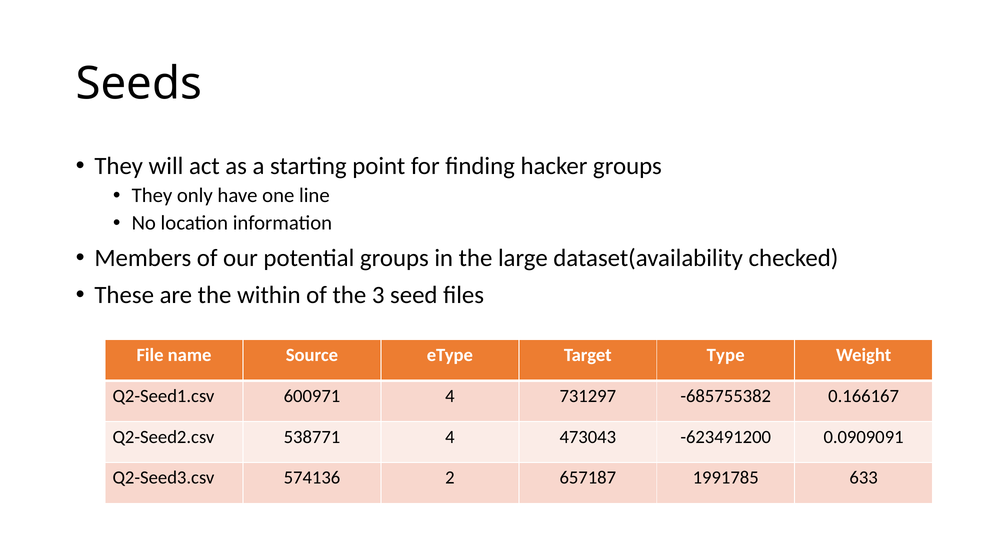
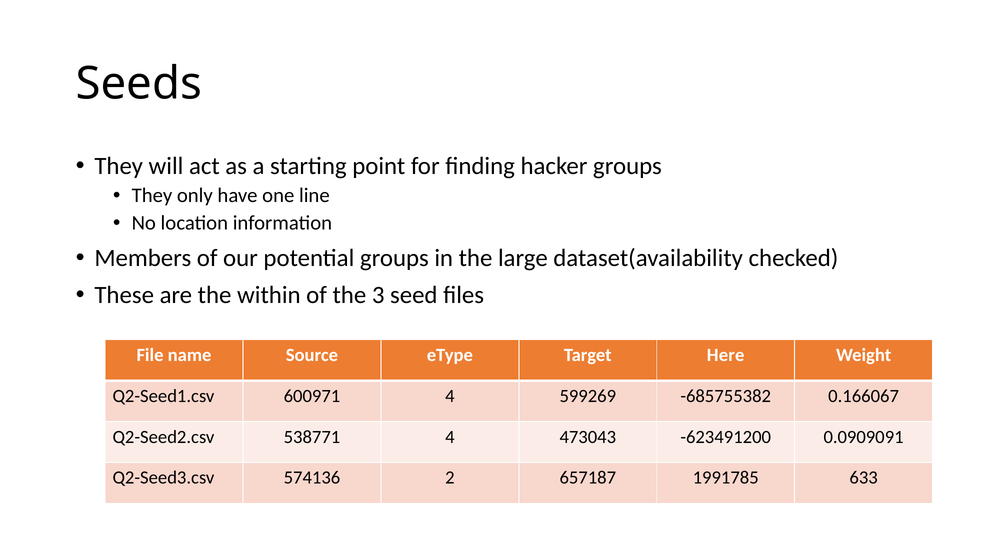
Type: Type -> Here (726, 355)
731297: 731297 -> 599269 (588, 396)
0.166167: 0.166167 -> 0.166067 (864, 396)
